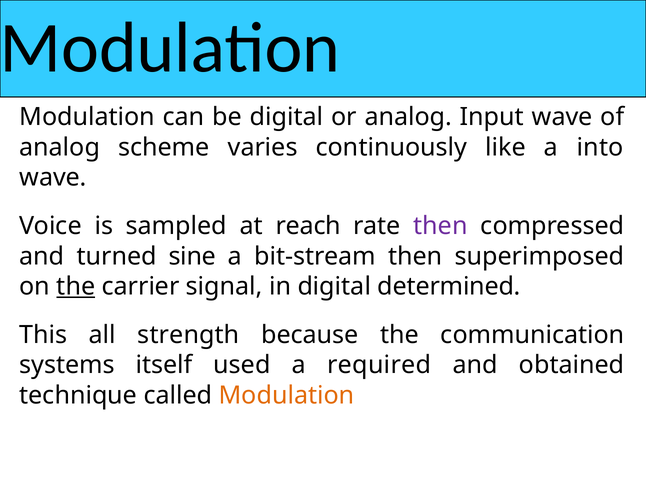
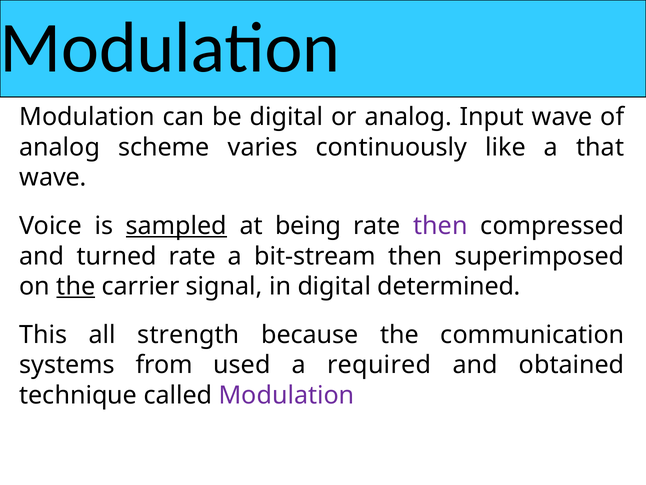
into: into -> that (600, 147)
sampled underline: none -> present (176, 226)
reach: reach -> being (308, 226)
turned sine: sine -> rate (192, 256)
itself: itself -> from (164, 365)
Modulation colour: orange -> purple (287, 395)
